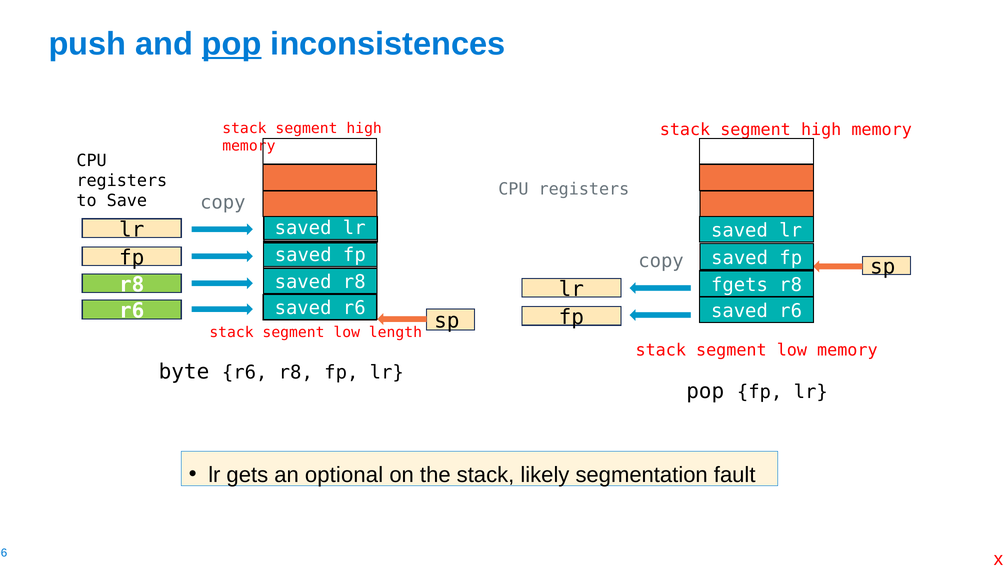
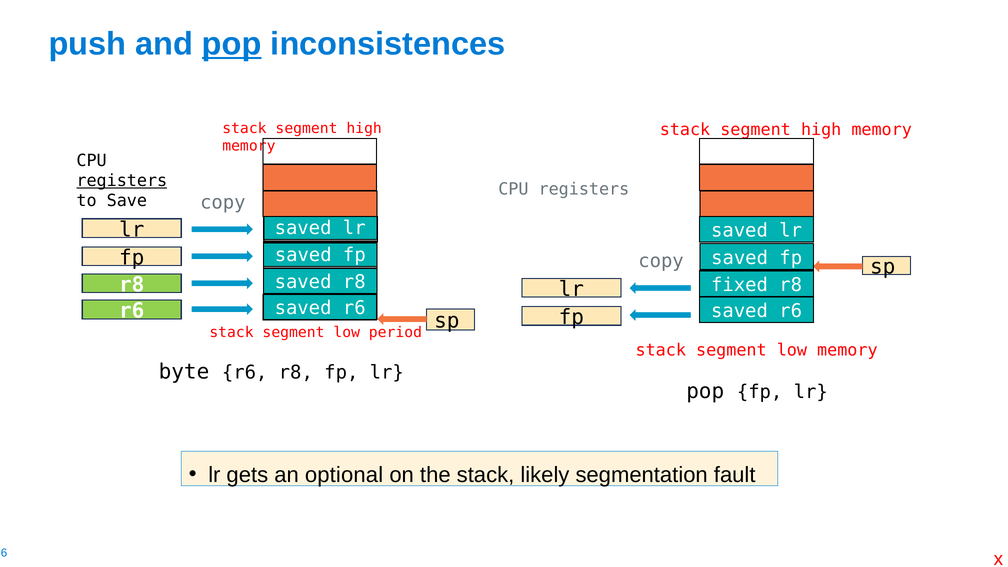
registers underline: none -> present (122, 181)
fgets: fgets -> fixed (740, 285)
length: length -> period (395, 332)
